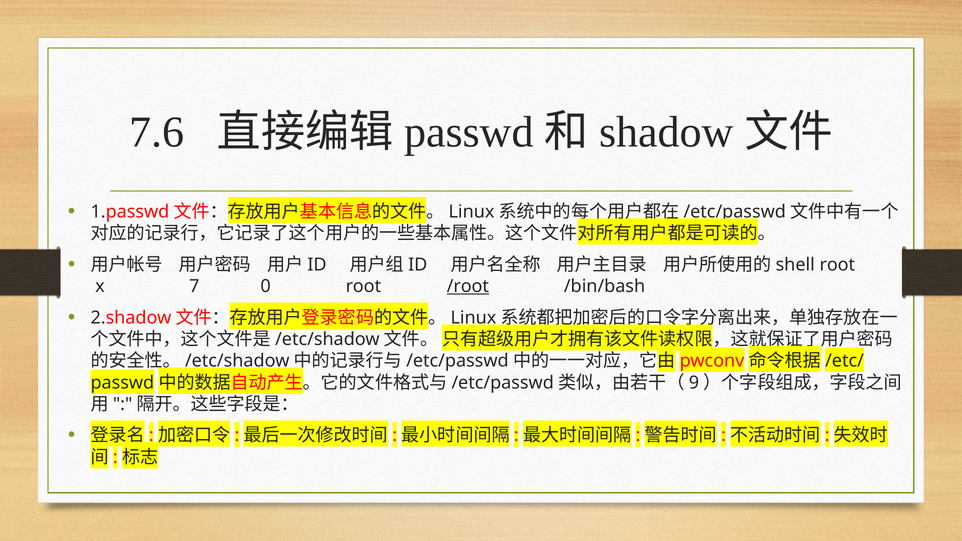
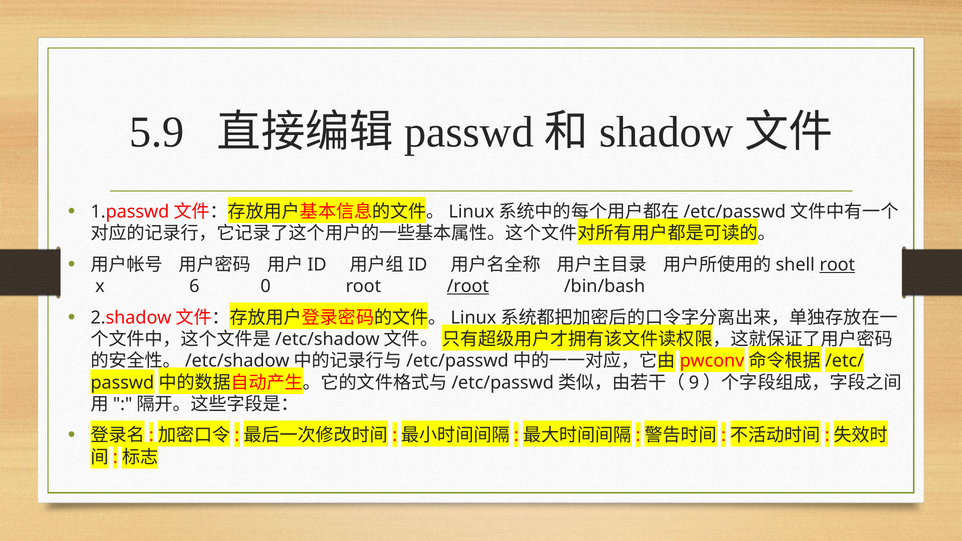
7.6: 7.6 -> 5.9 (157, 132)
root underline: none -> present (837, 265)
7: 7 -> 6 (194, 286)
